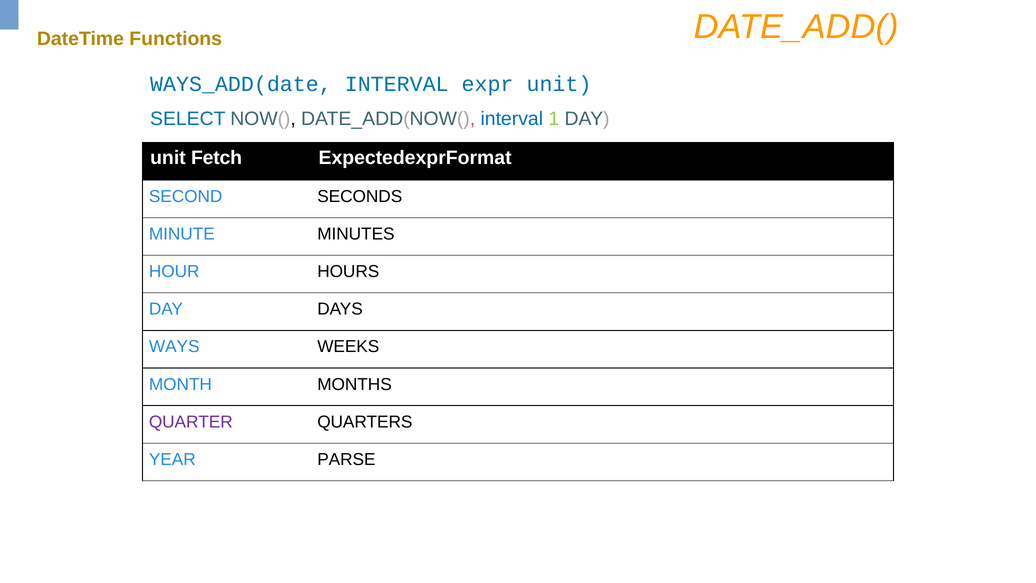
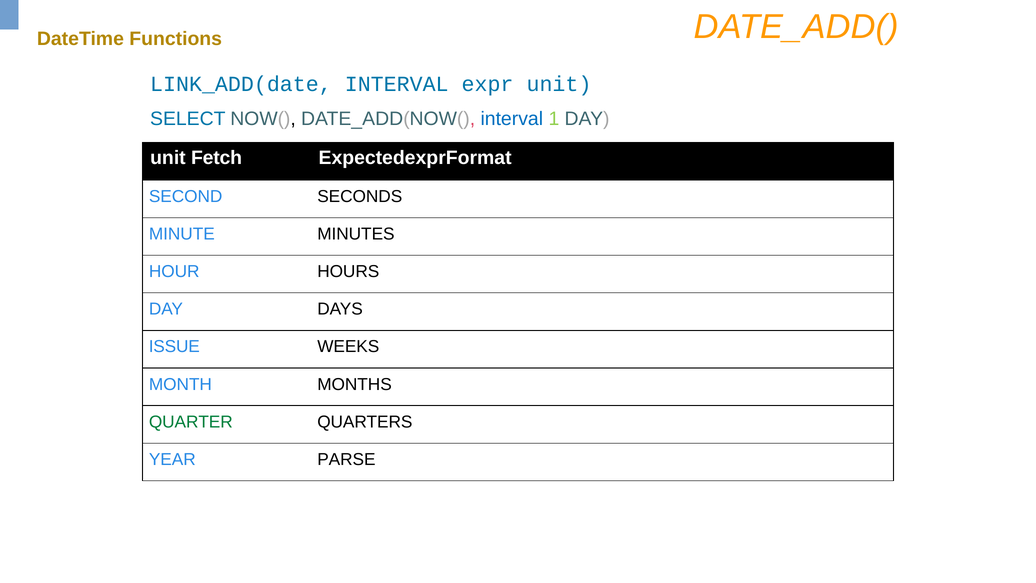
WAYS_ADD(date: WAYS_ADD(date -> LINK_ADD(date (241, 84)
WAYS: WAYS -> ISSUE (174, 347)
QUARTER colour: purple -> green (191, 422)
